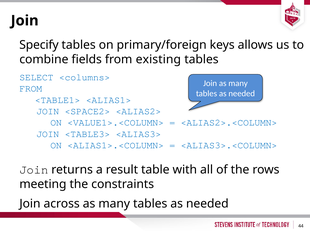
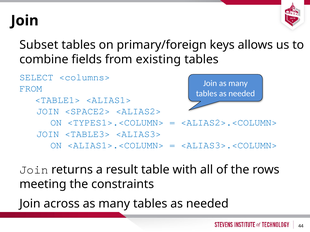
Specify: Specify -> Subset (39, 45)
<VALUE1>.<COLUMN>: <VALUE1>.<COLUMN> -> <TYPES1>.<COLUMN> (116, 123)
